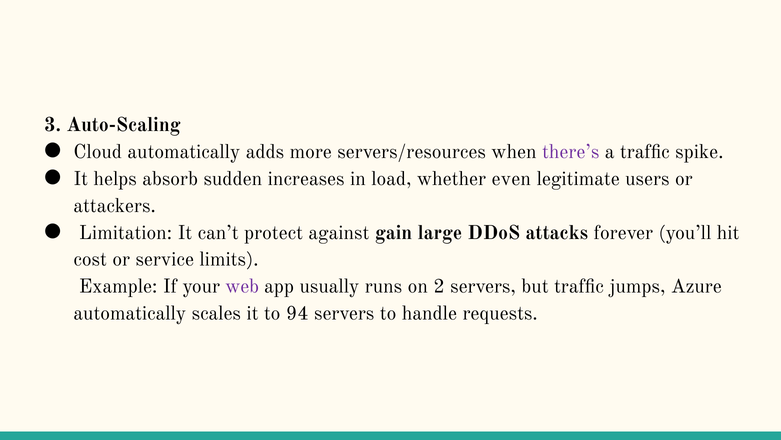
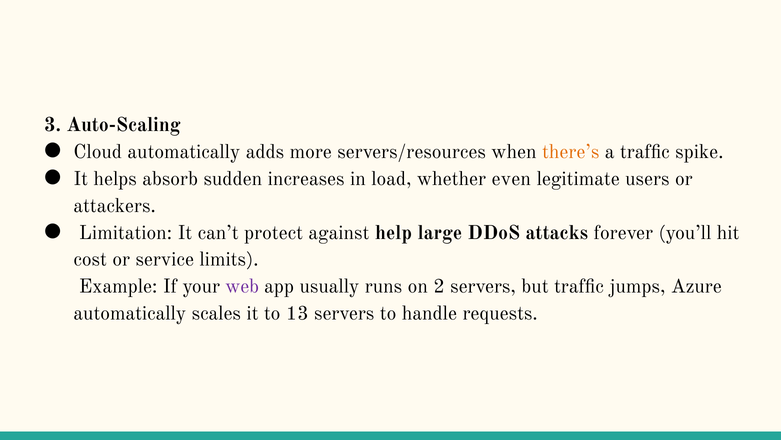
there’s colour: purple -> orange (571, 151)
gain: gain -> help (394, 232)
94: 94 -> 13 (297, 313)
